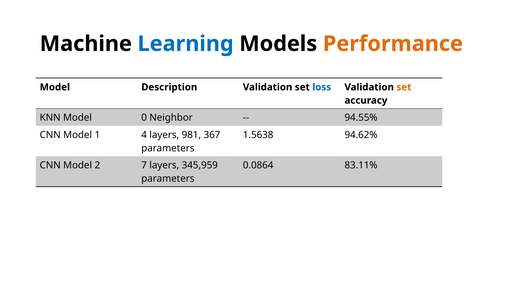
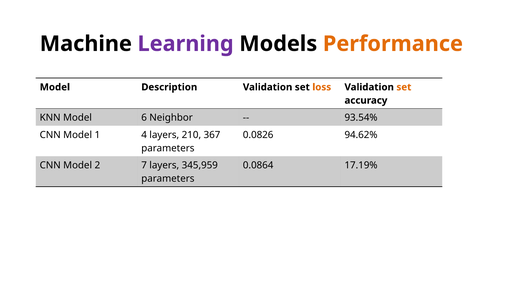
Learning colour: blue -> purple (186, 44)
loss colour: blue -> orange (322, 87)
0: 0 -> 6 (144, 118)
94.55%: 94.55% -> 93.54% (361, 118)
981: 981 -> 210 (191, 135)
1.5638: 1.5638 -> 0.0826 (258, 135)
83.11%: 83.11% -> 17.19% (361, 165)
